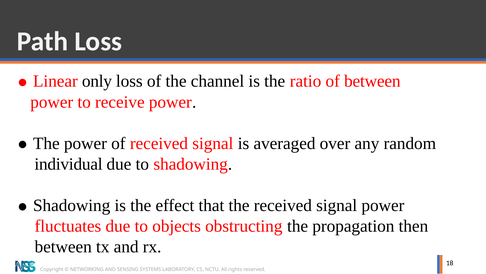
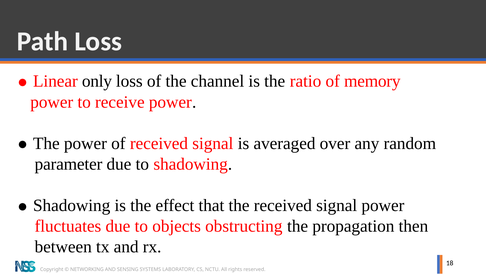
of between: between -> memory (372, 81)
individual: individual -> parameter (68, 164)
